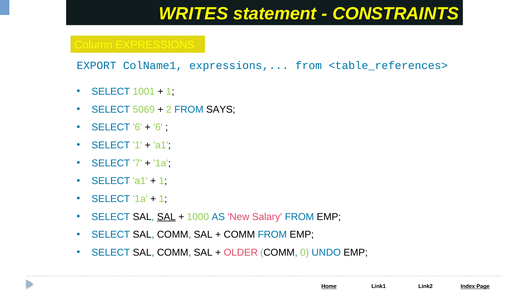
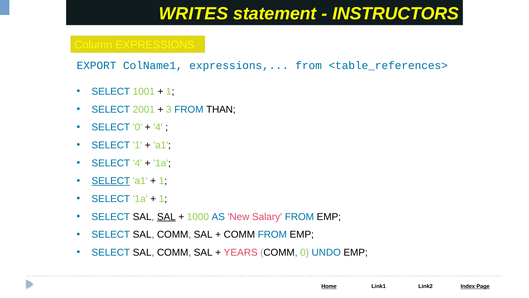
CONSTRAINTS: CONSTRAINTS -> INSTRUCTORS (396, 14)
5069: 5069 -> 2001 (144, 109)
2: 2 -> 3 (169, 109)
SAYS: SAYS -> THAN (221, 109)
SELECT 6: 6 -> 0 (137, 127)
6: 6 -> 4 (158, 127)
SELECT 7: 7 -> 4 (137, 163)
SELECT underline: none -> present (111, 181)
OLDER: OLDER -> YEARS (241, 252)
